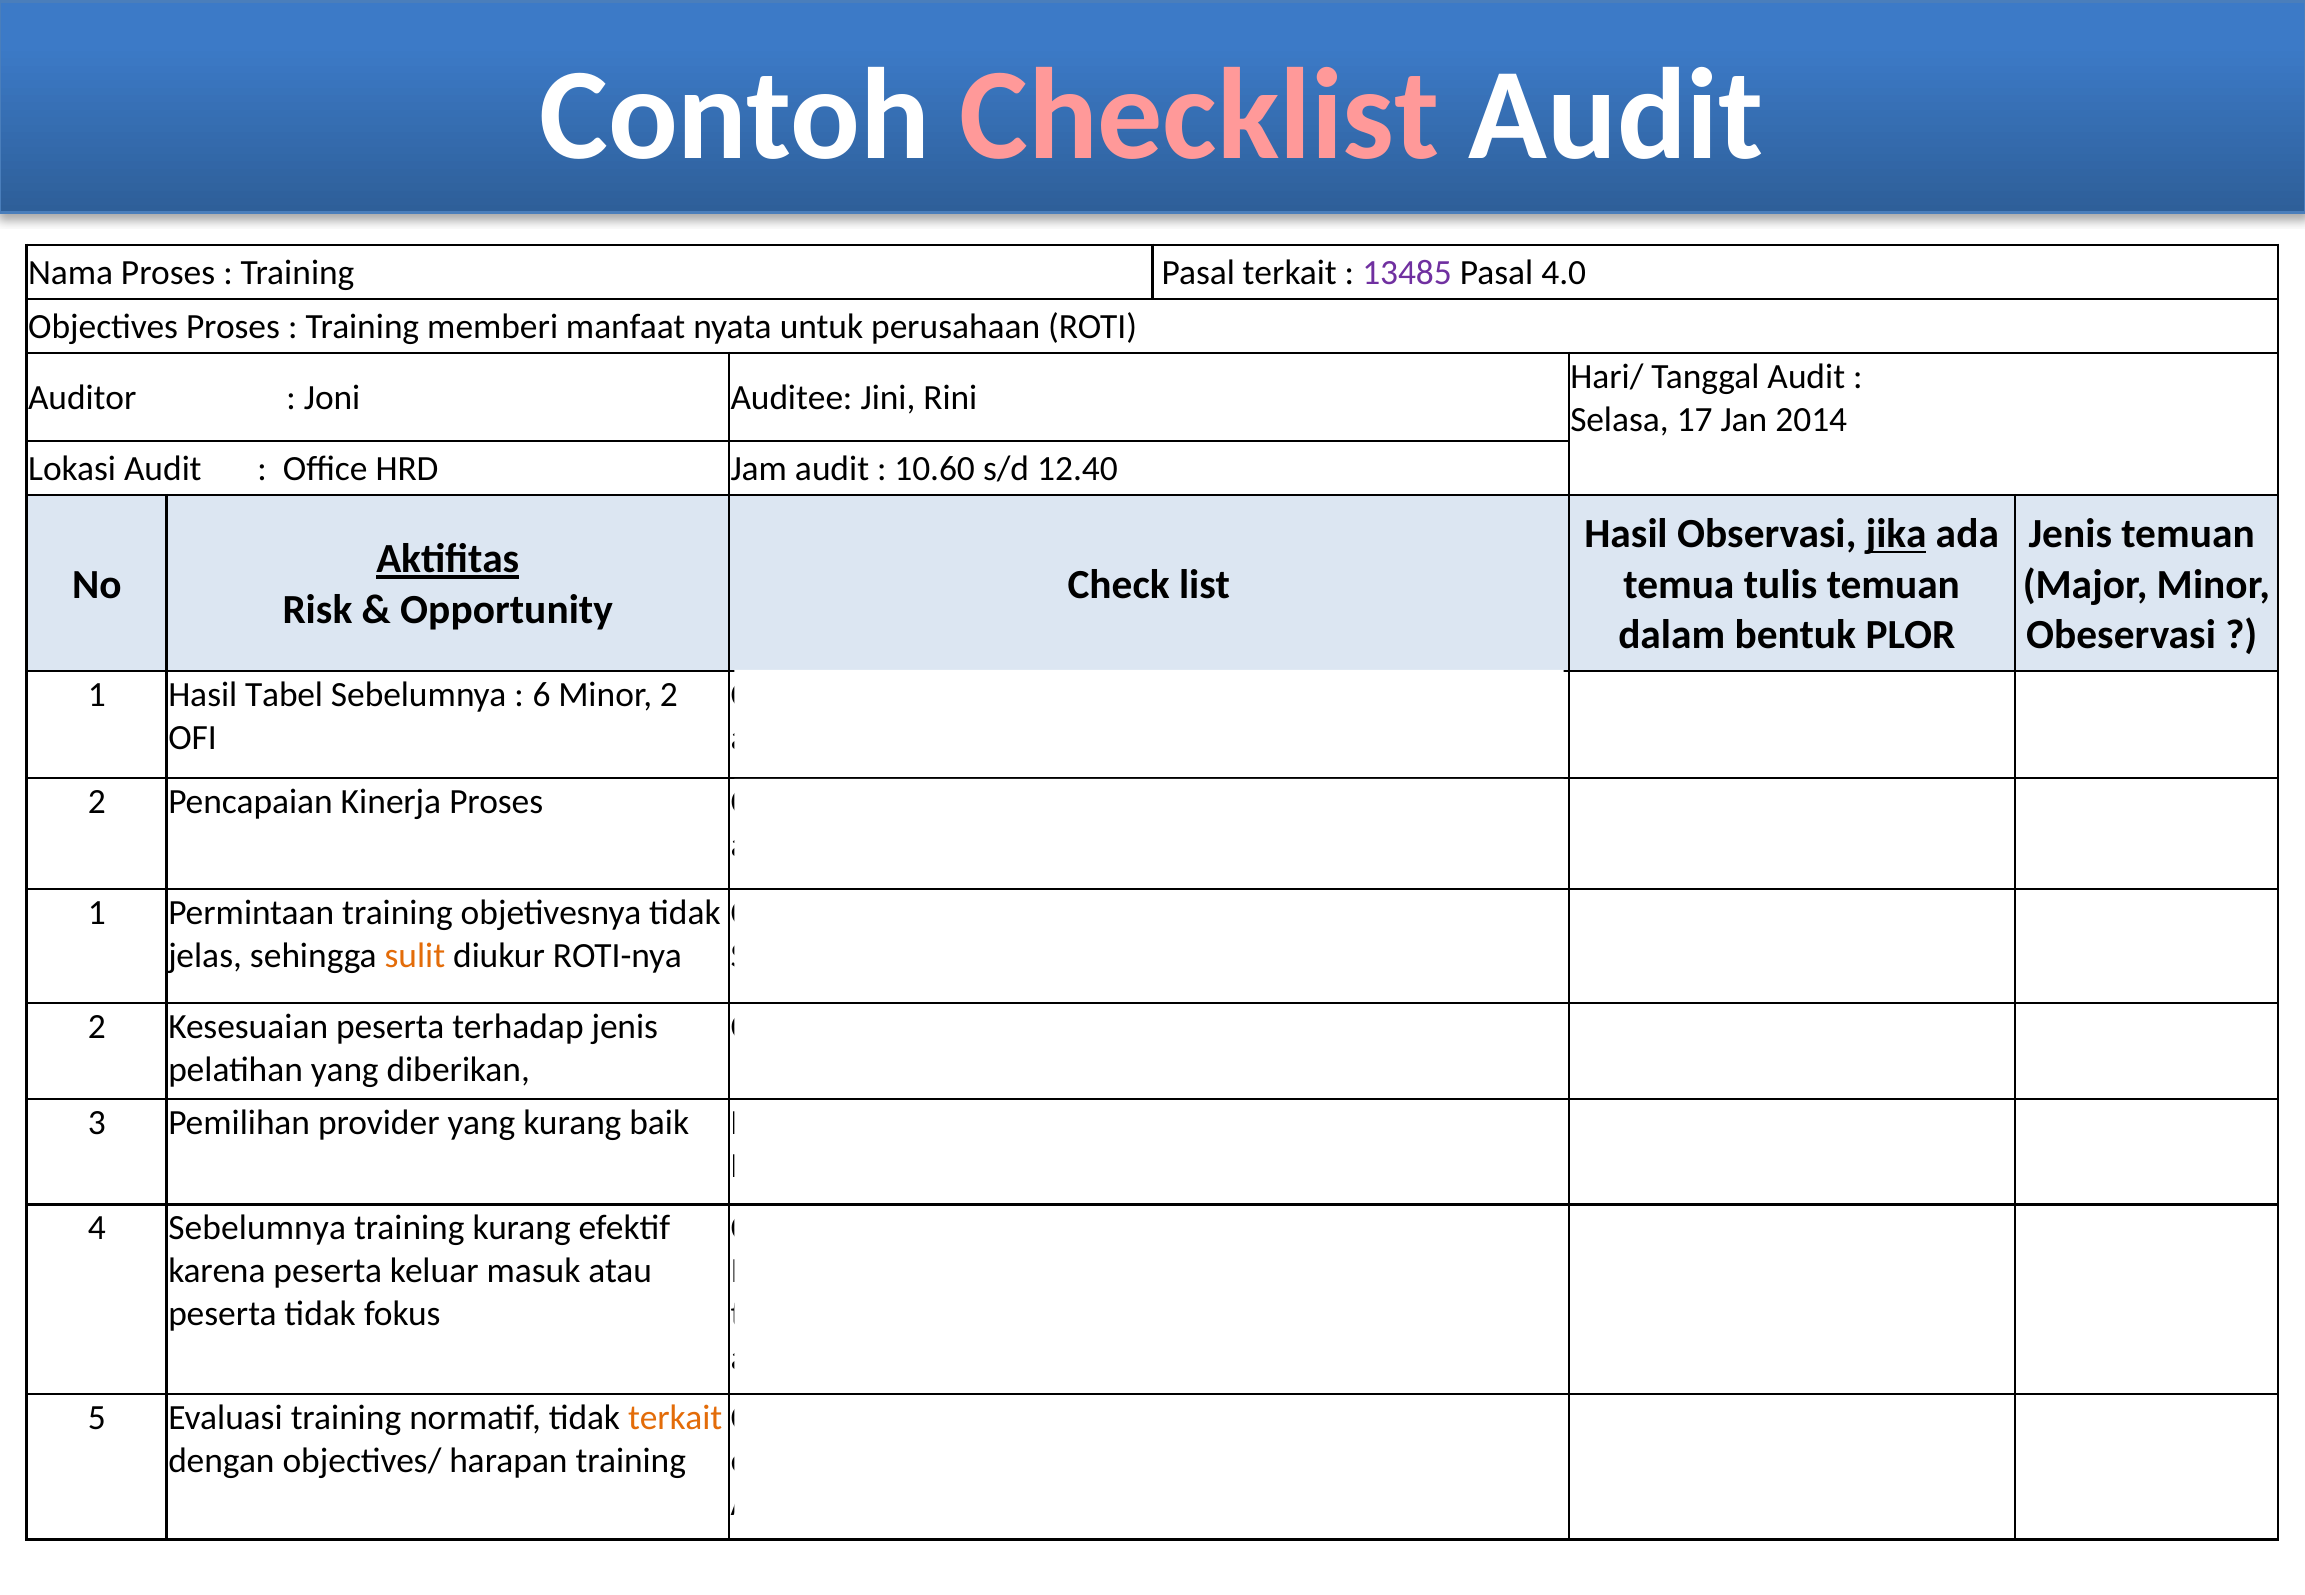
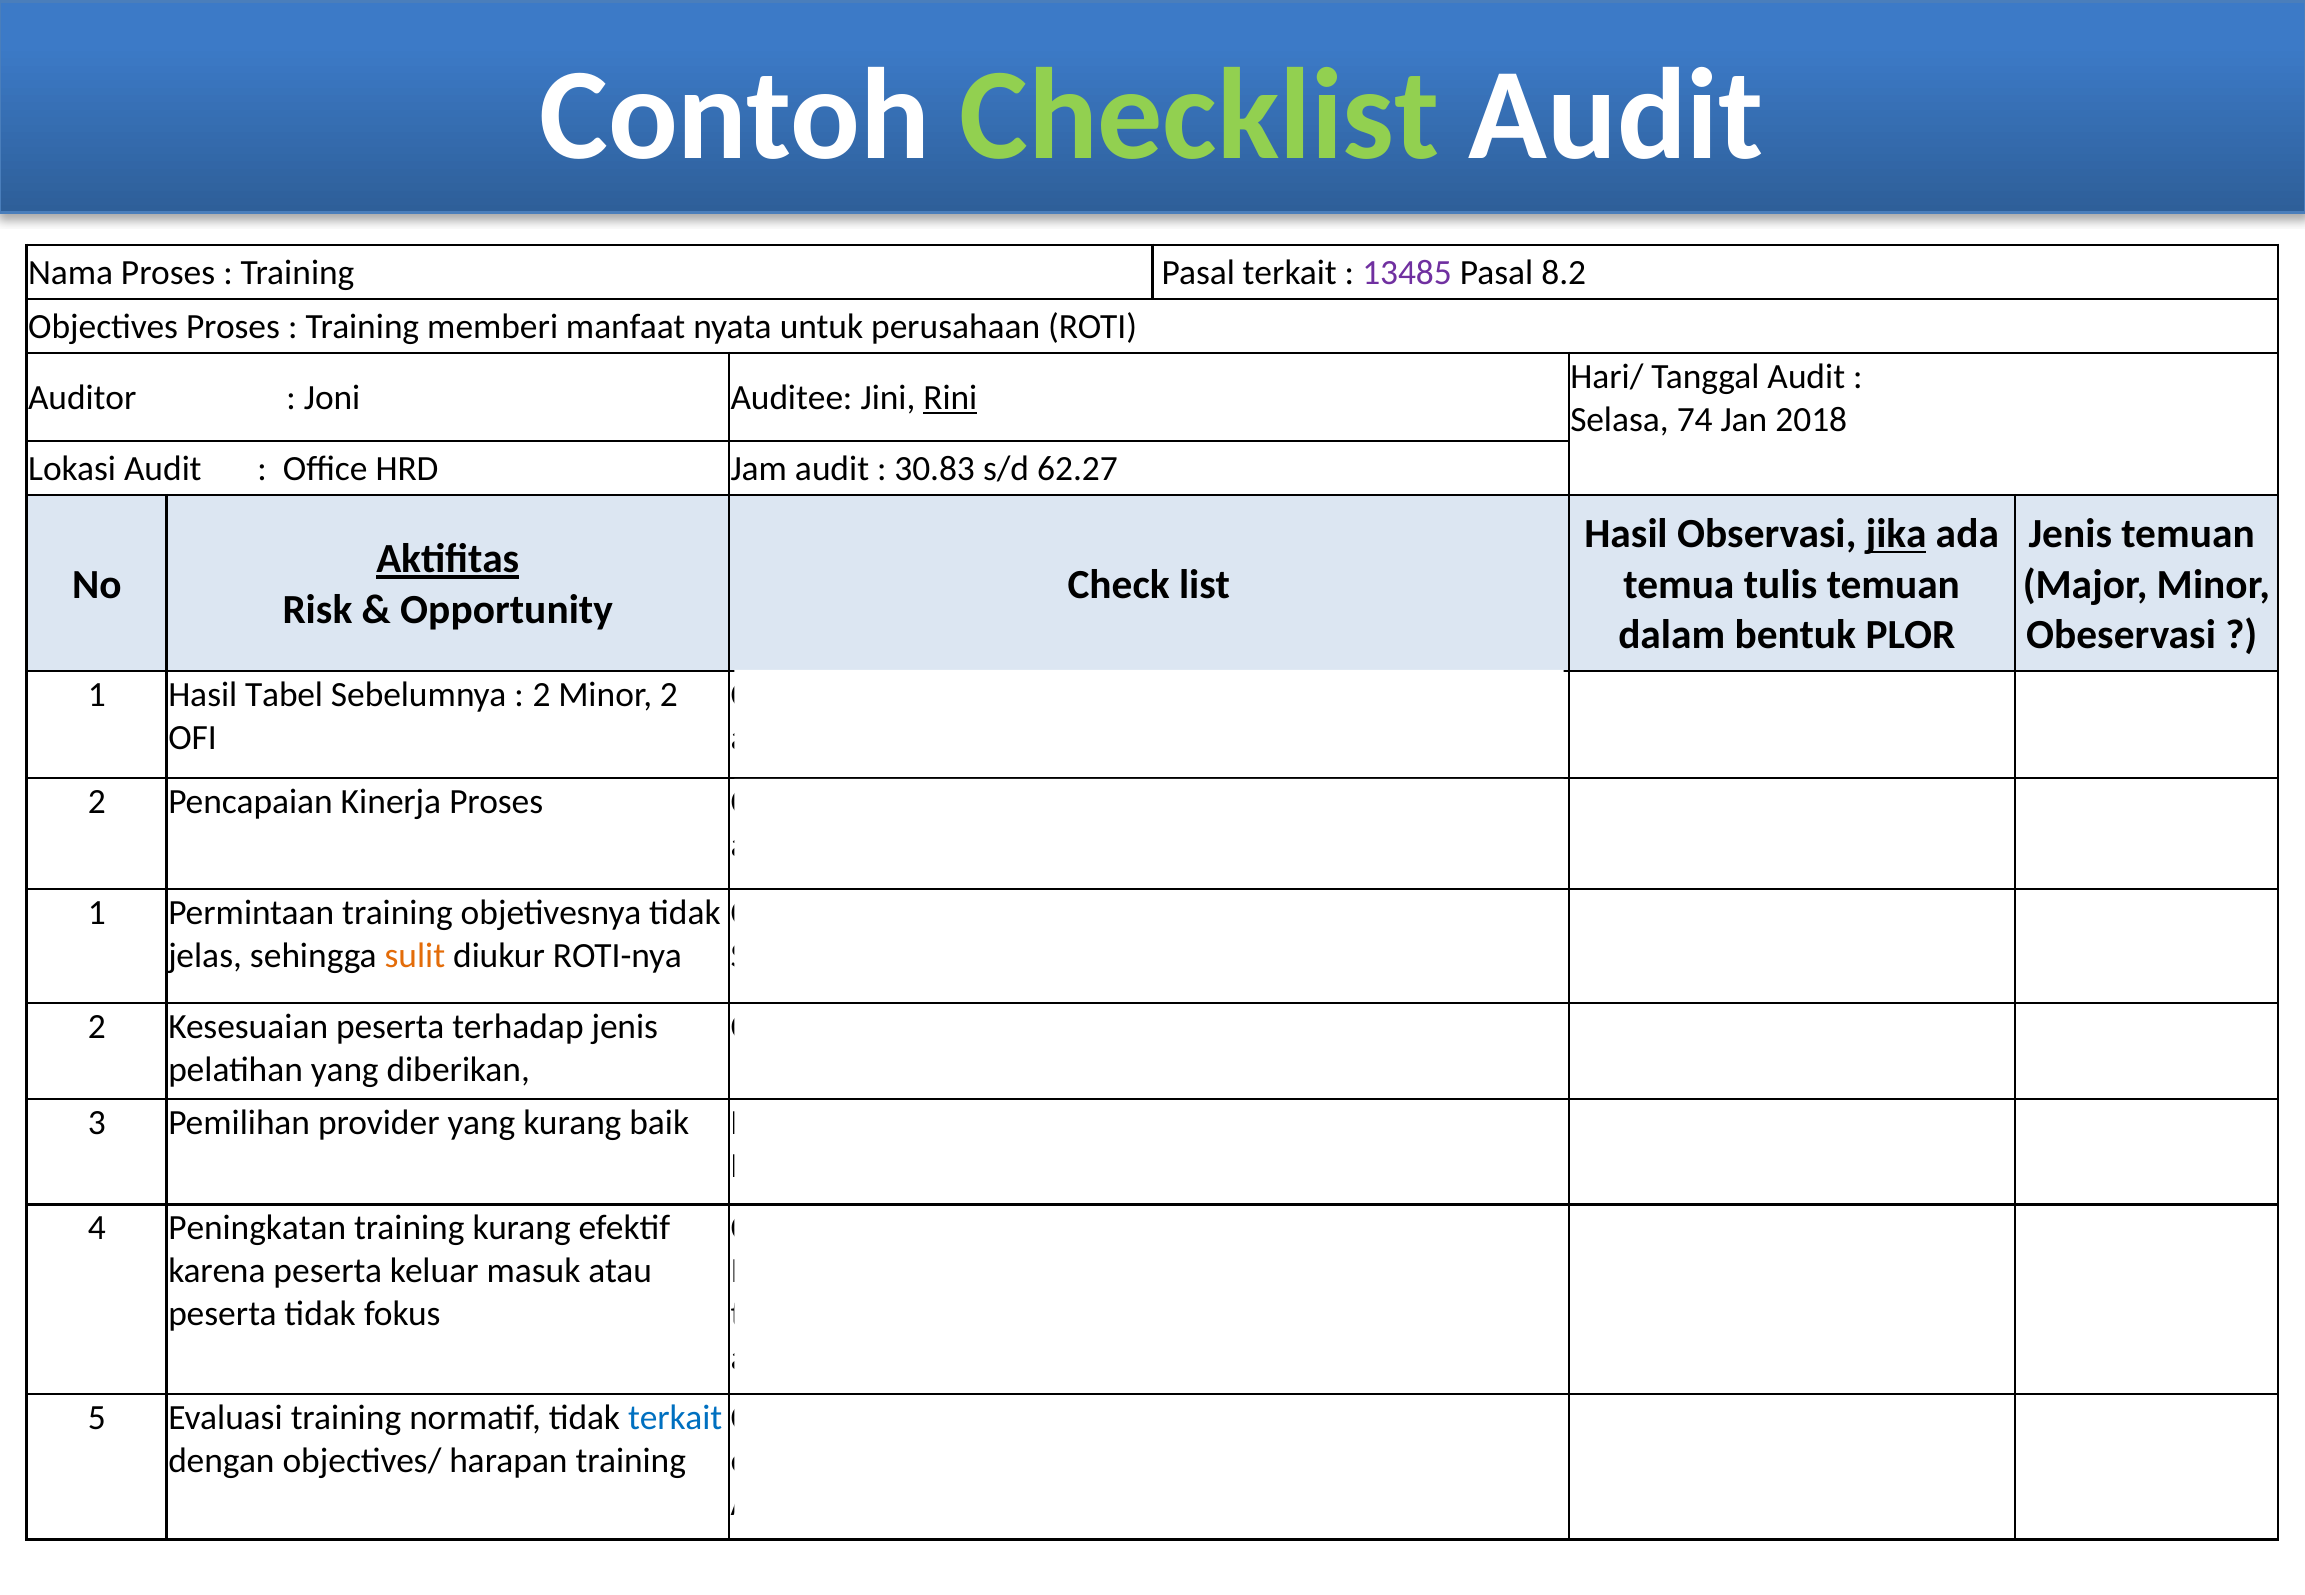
Checklist colour: pink -> light green (1199, 116)
4.0: 4.0 -> 8.2 (1564, 273)
Rini underline: none -> present (950, 398)
17: 17 -> 74 (1695, 420)
2014: 2014 -> 2018 (1811, 420)
10.60: 10.60 -> 30.83 (935, 469)
12.40: 12.40 -> 62.27 (1078, 469)
6: 6 -> 2 (541, 695)
4 Sebelumnya: Sebelumnya -> Peningkatan (257, 1228)
terkait colour: orange -> blue (675, 1418)
